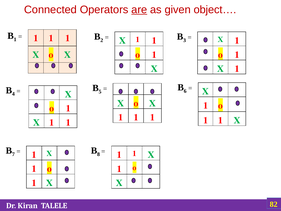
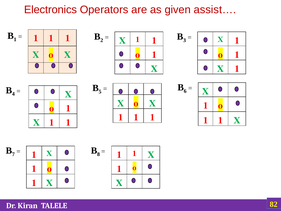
Connected: Connected -> Electronics (51, 10)
are underline: present -> none (139, 10)
object…: object… -> assist… (215, 10)
